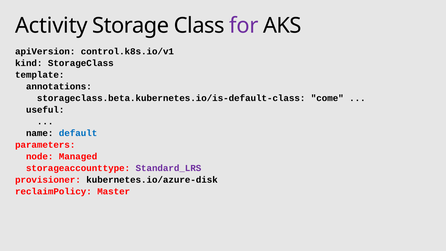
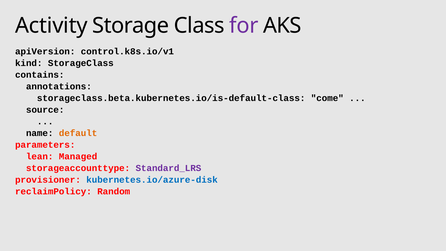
template: template -> contains (40, 75)
useful: useful -> source (45, 110)
default colour: blue -> orange (78, 133)
node: node -> lean (40, 157)
kubernetes.io/azure-disk colour: black -> blue (152, 180)
Master: Master -> Random (114, 191)
